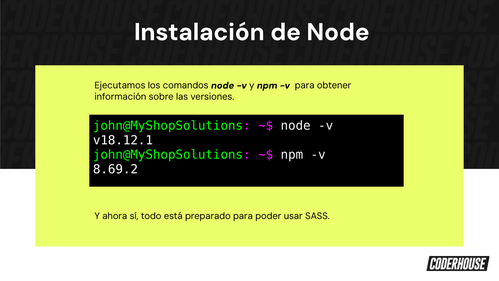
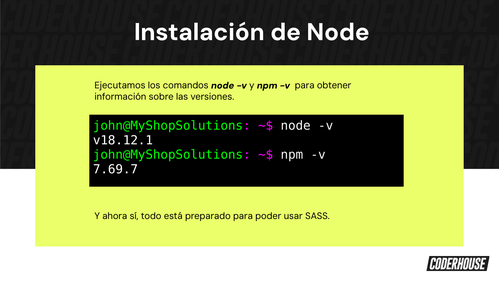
8.69.2: 8.69.2 -> 7.69.7 (115, 169)
